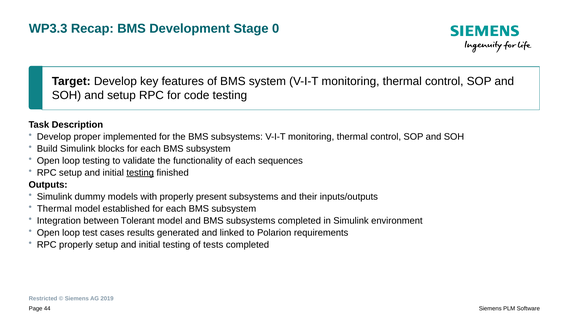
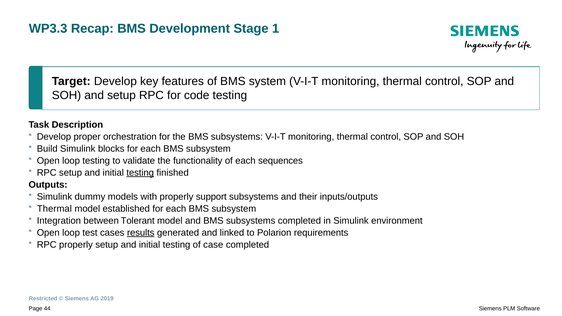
0: 0 -> 1 (276, 29)
implemented: implemented -> orchestration (130, 137)
present: present -> support (211, 197)
results underline: none -> present (141, 233)
tests: tests -> case (213, 245)
